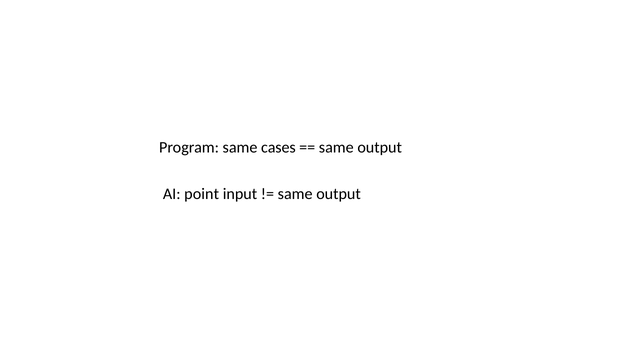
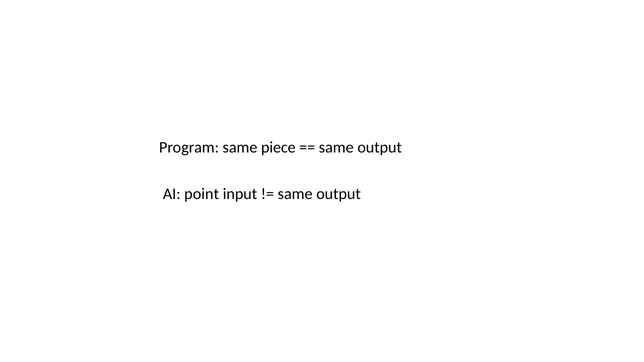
cases: cases -> piece (278, 148)
